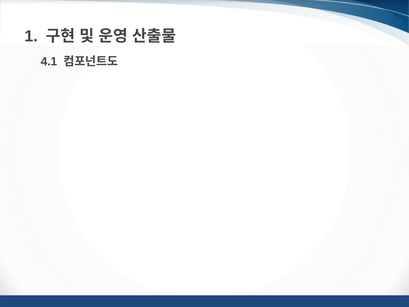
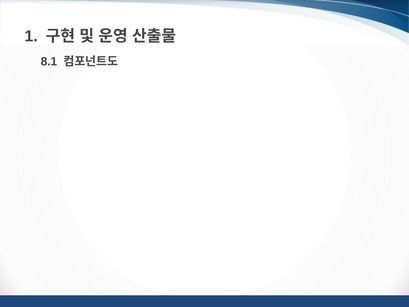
4.1: 4.1 -> 8.1 (49, 61)
